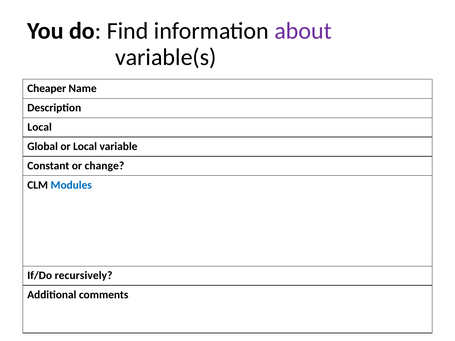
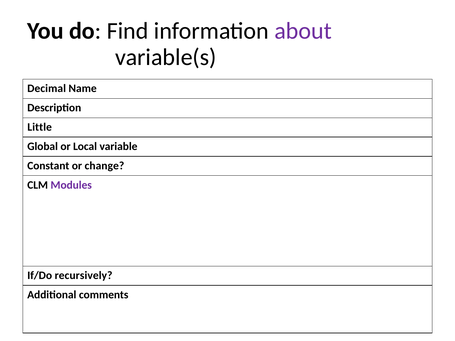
Cheaper: Cheaper -> Decimal (47, 89)
Local: Local -> Little (40, 127)
Modules colour: blue -> purple (71, 185)
